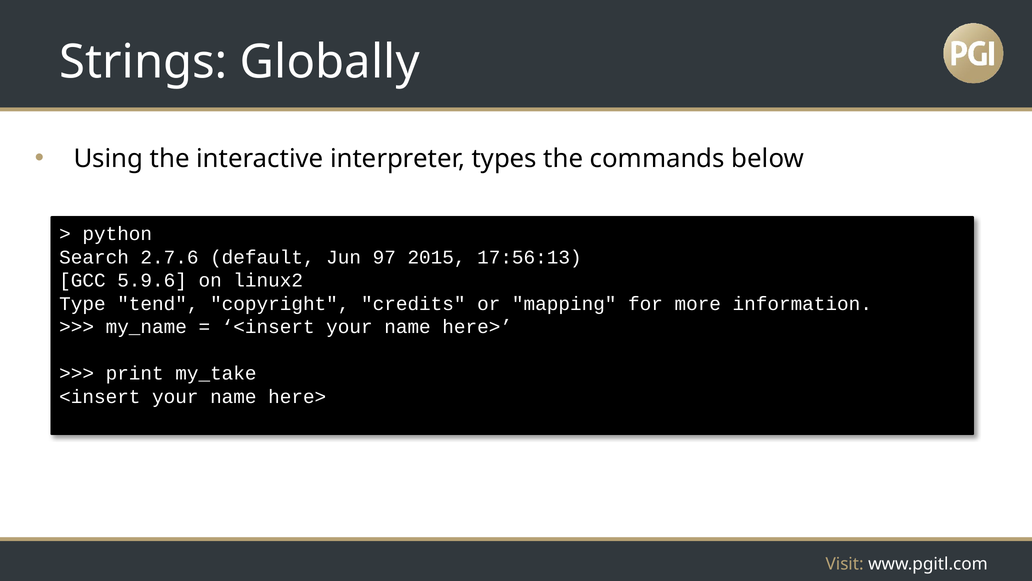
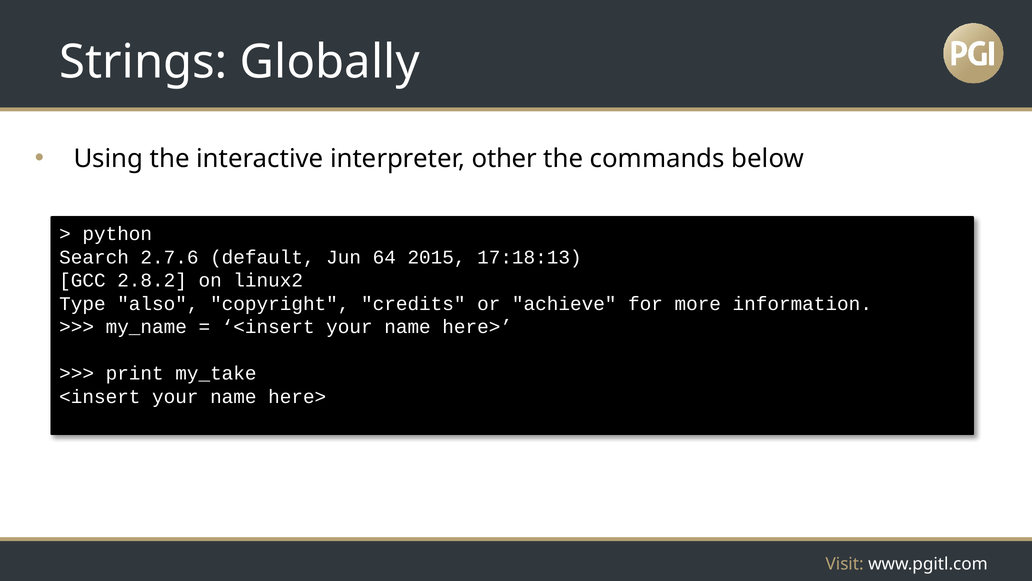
types: types -> other (504, 159)
97: 97 -> 64 (384, 257)
17:56:13: 17:56:13 -> 17:18:13 (529, 257)
5.9.6: 5.9.6 -> 2.8.2 (152, 280)
tend: tend -> also (158, 304)
mapping: mapping -> achieve (564, 304)
